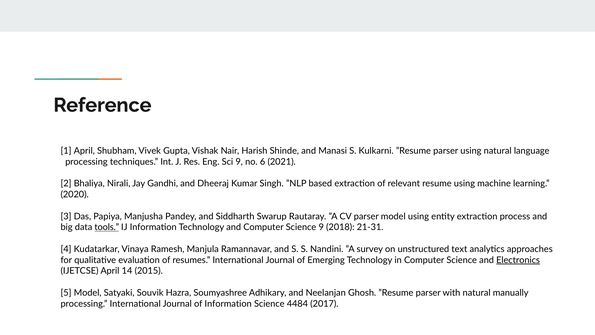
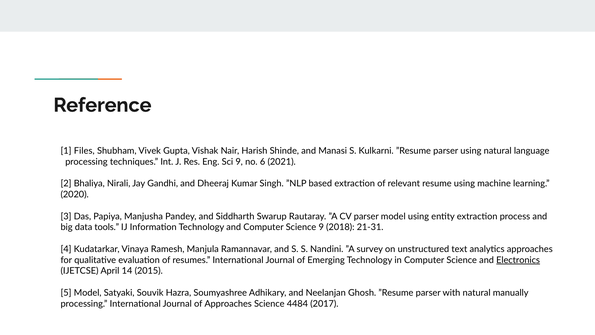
1 April: April -> Files (84, 151)
tools underline: present -> none (107, 227)
of Information: Information -> Approaches (228, 303)
